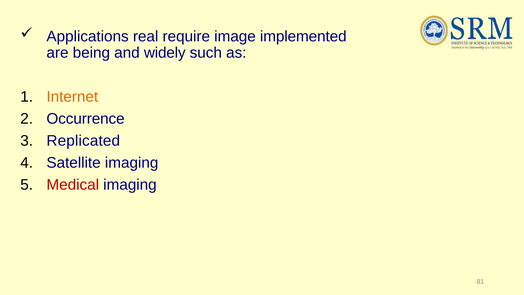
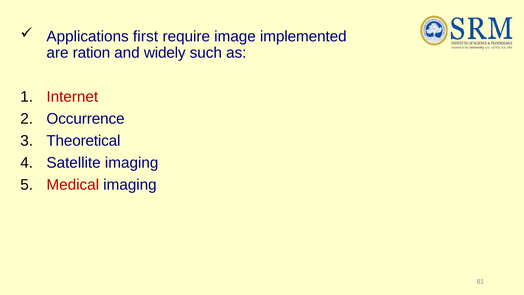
real: real -> first (146, 36)
being: being -> ration (91, 53)
Internet colour: orange -> red (72, 97)
Replicated: Replicated -> Theoretical (83, 141)
